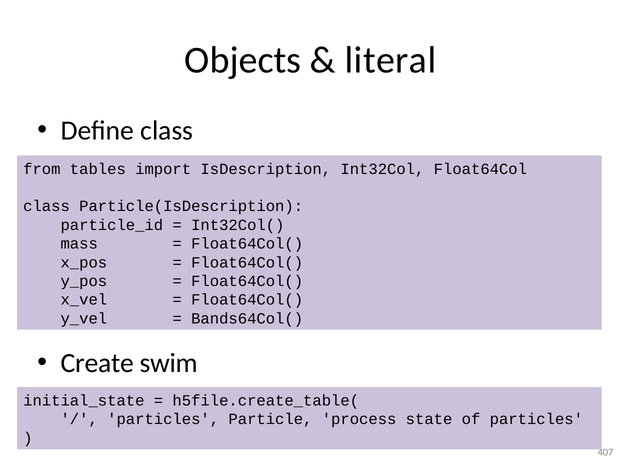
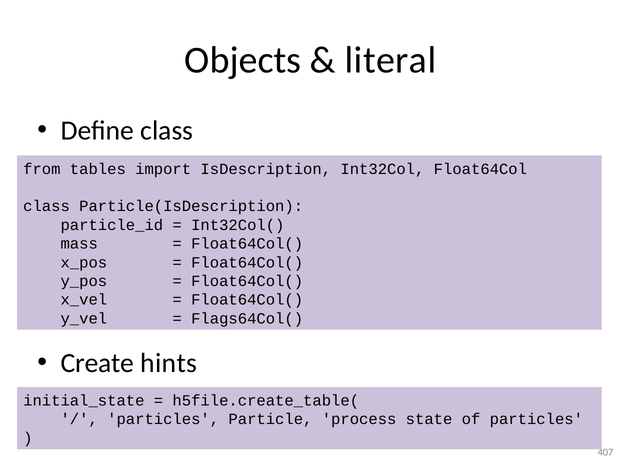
Bands64Col(: Bands64Col( -> Flags64Col( (247, 318)
swim: swim -> hints (169, 363)
